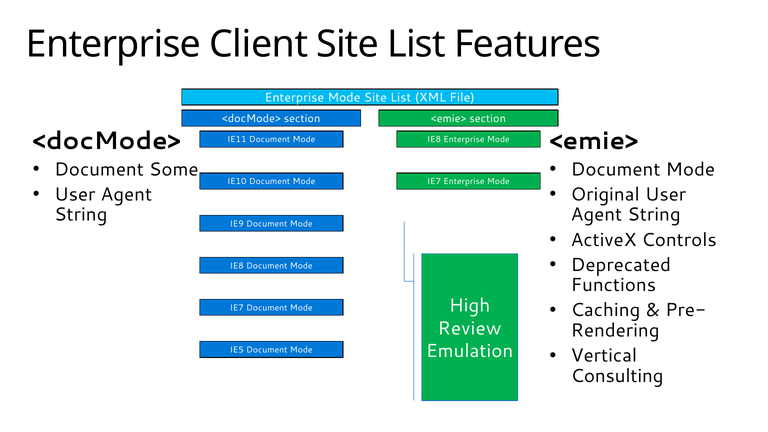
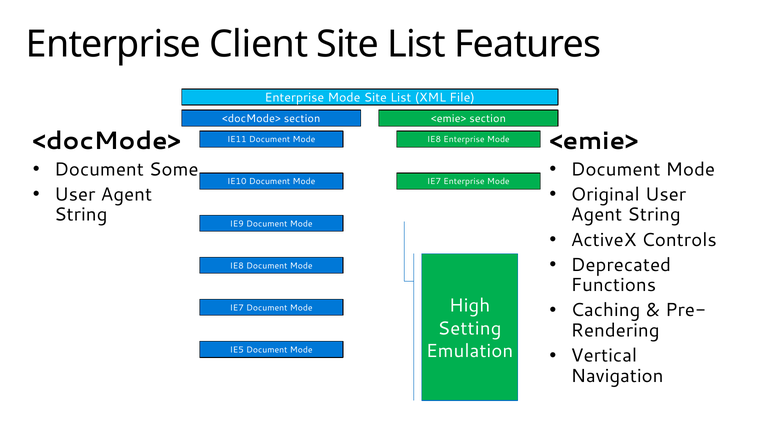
Review: Review -> Setting (470, 328)
Consulting: Consulting -> Navigation (617, 376)
